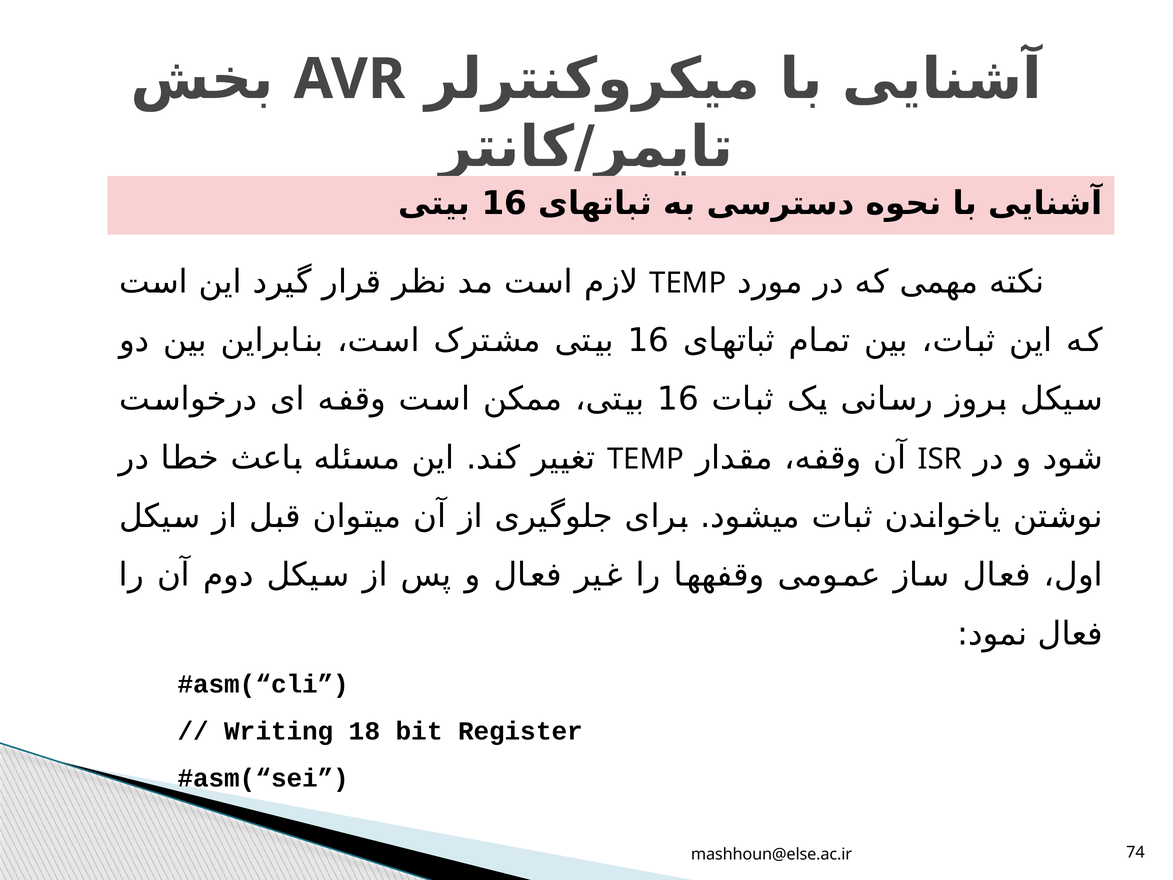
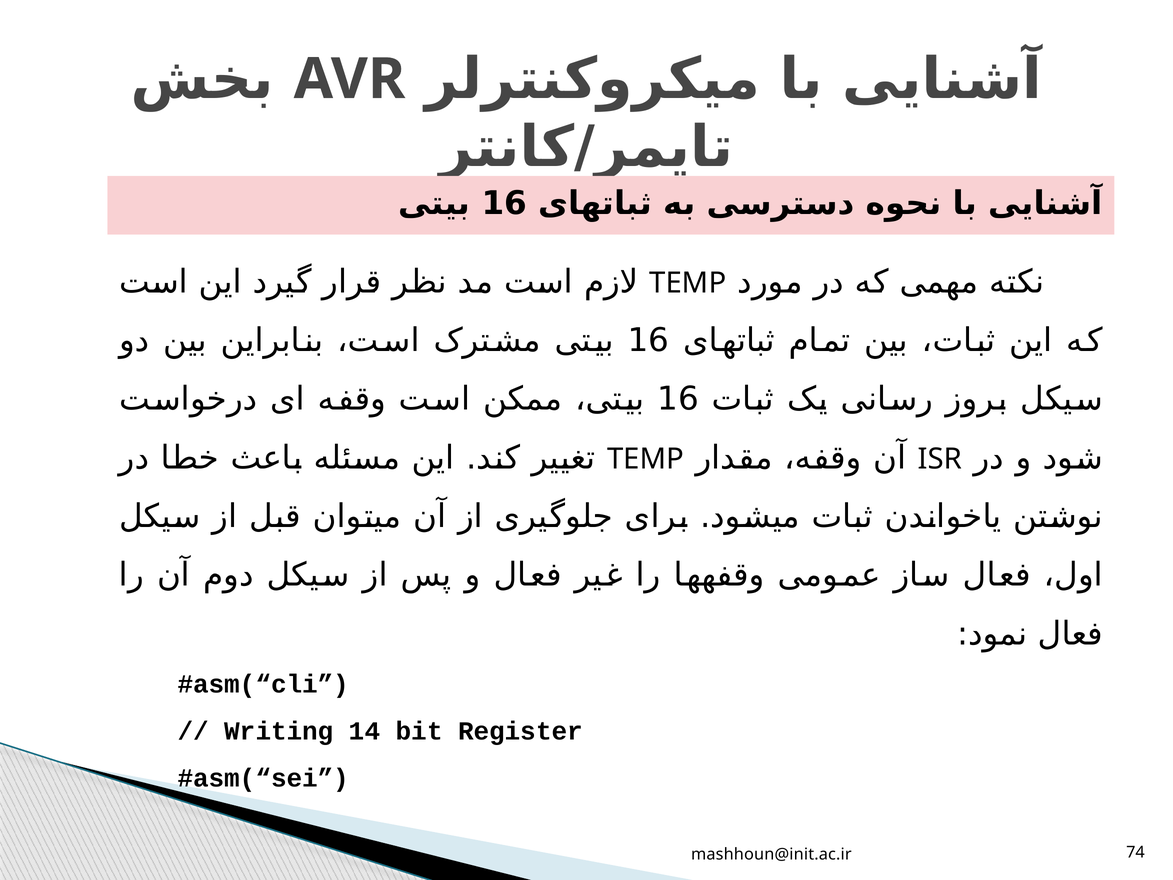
18: 18 -> 14 (365, 731)
mashhoun@else.ac.ir: mashhoun@else.ac.ir -> mashhoun@init.ac.ir (771, 854)
